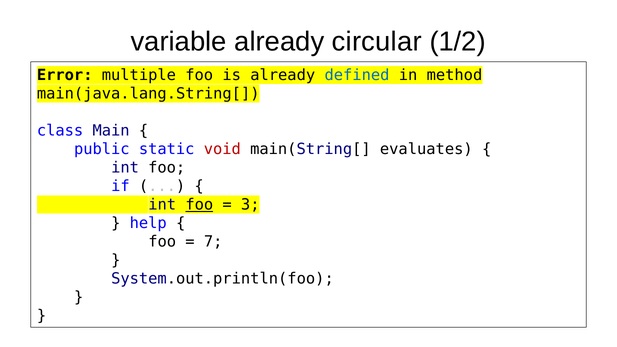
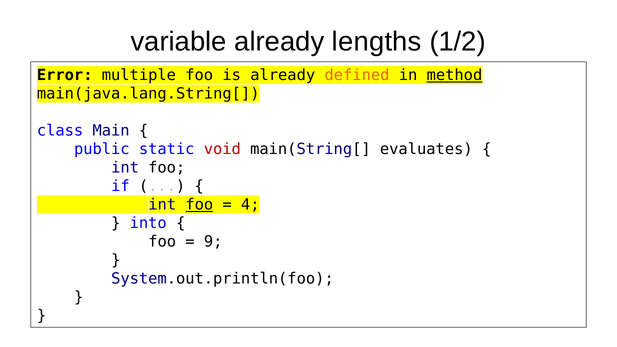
circular: circular -> lengths (377, 42)
defined colour: blue -> orange (357, 75)
method underline: none -> present (454, 75)
3: 3 -> 4 (250, 205)
help: help -> into (148, 223)
7: 7 -> 9 (213, 242)
